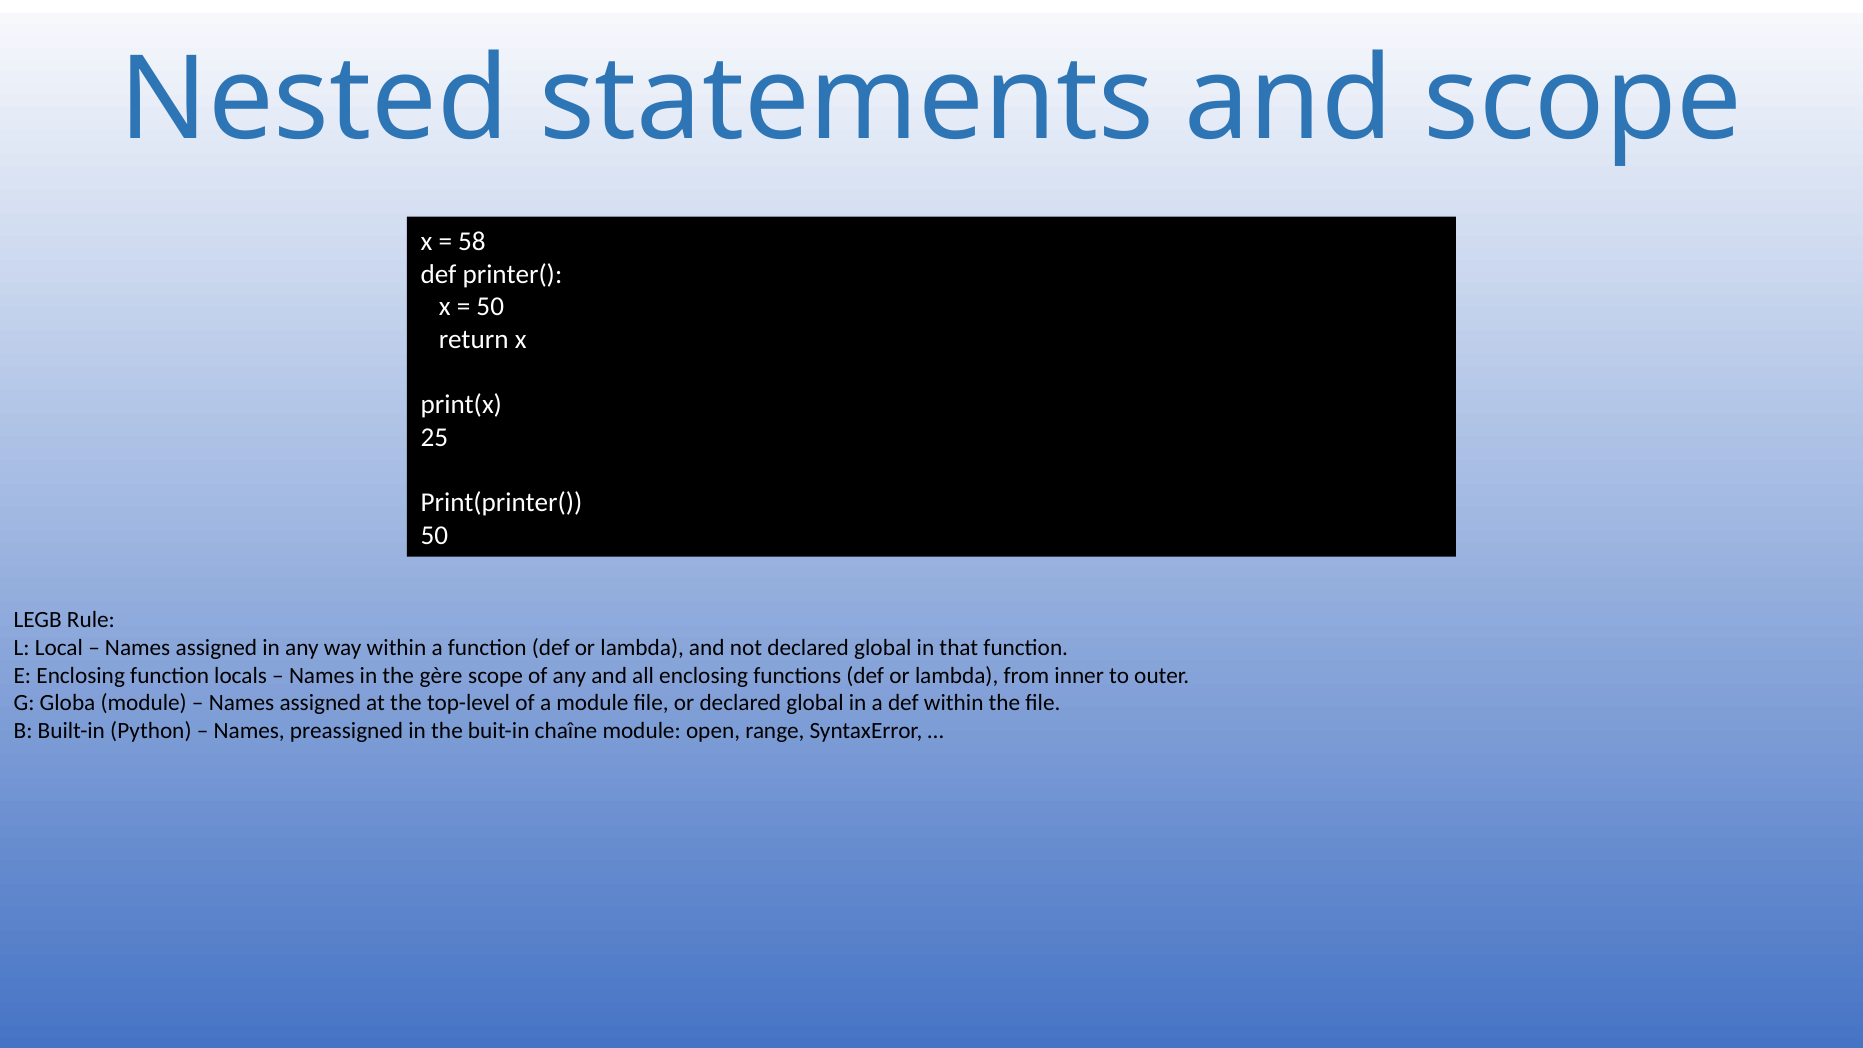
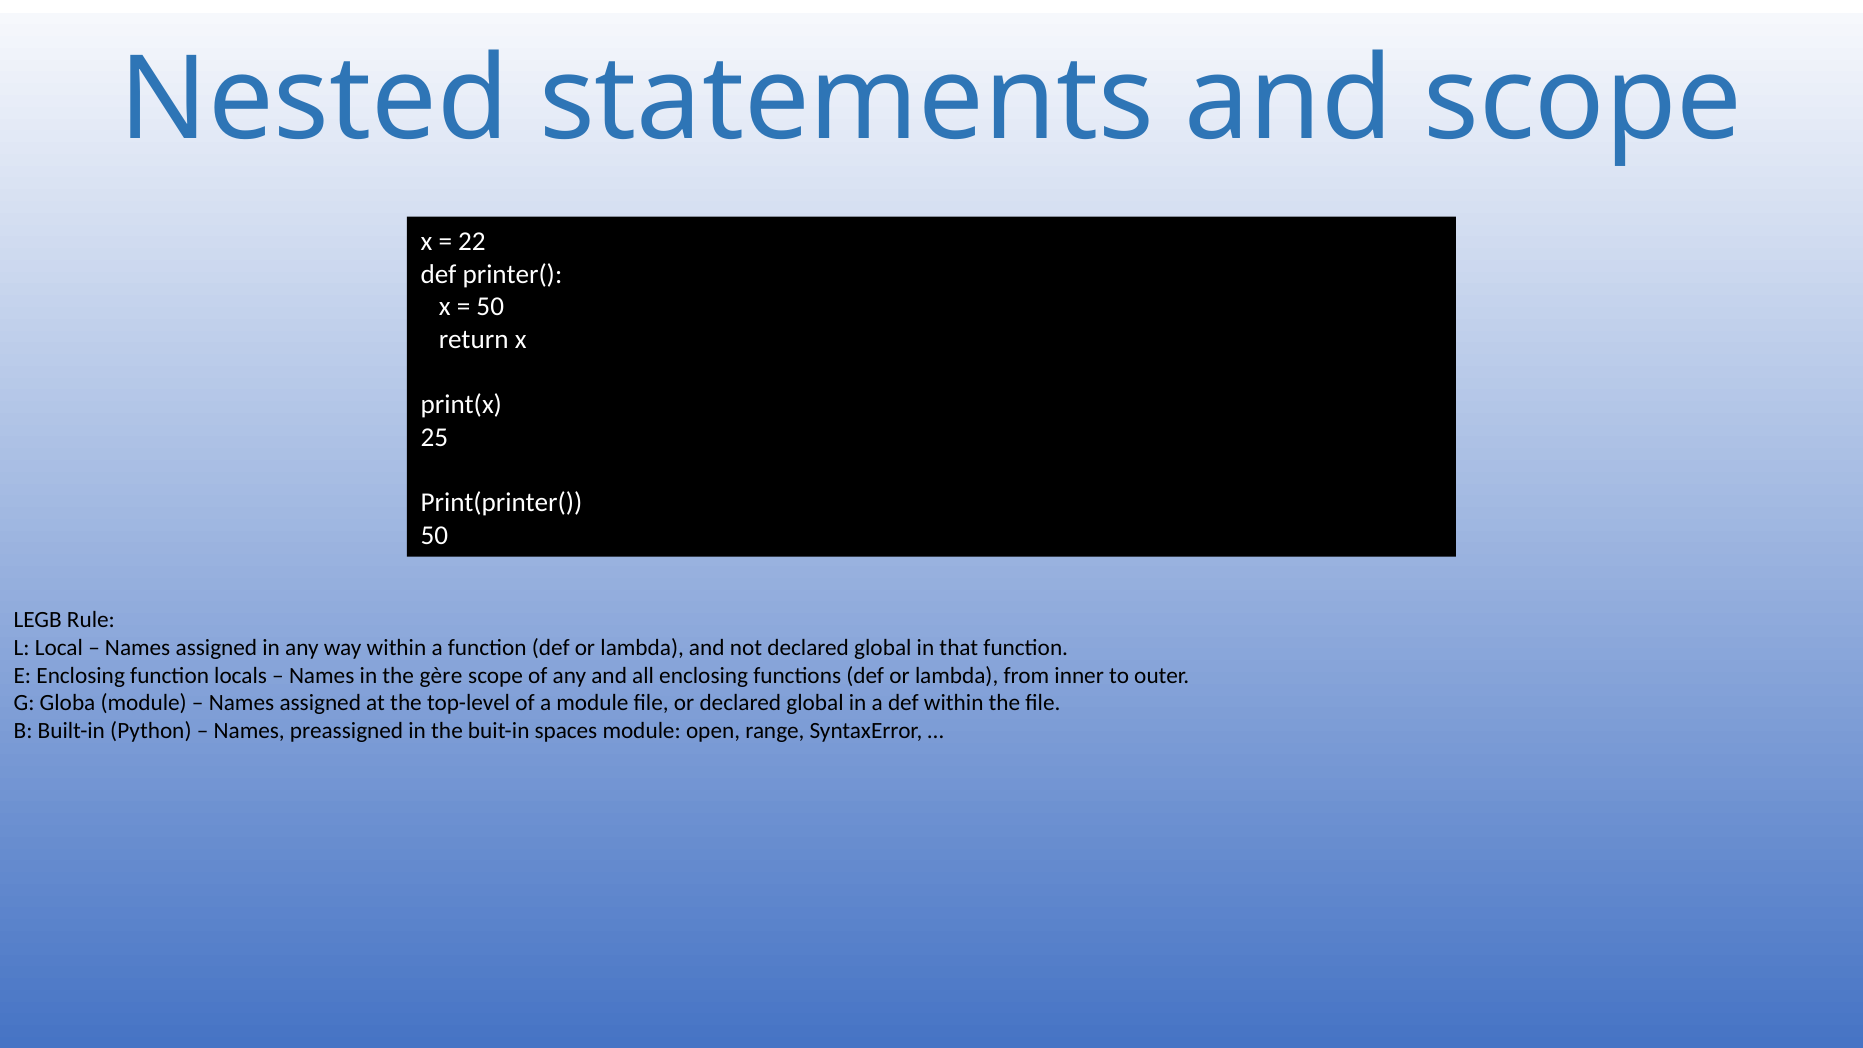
58: 58 -> 22 (472, 242)
chaîne: chaîne -> spaces (566, 731)
